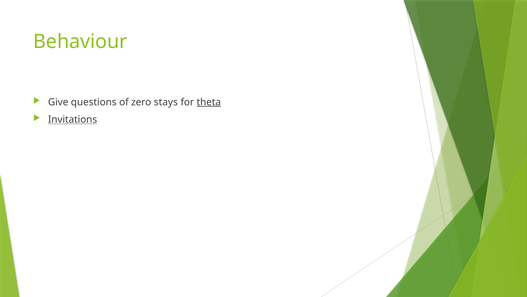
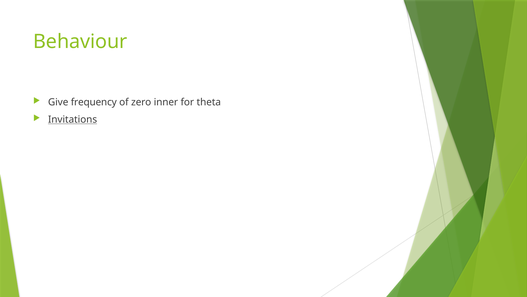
questions: questions -> frequency (94, 102)
stays: stays -> inner (166, 102)
theta underline: present -> none (209, 102)
